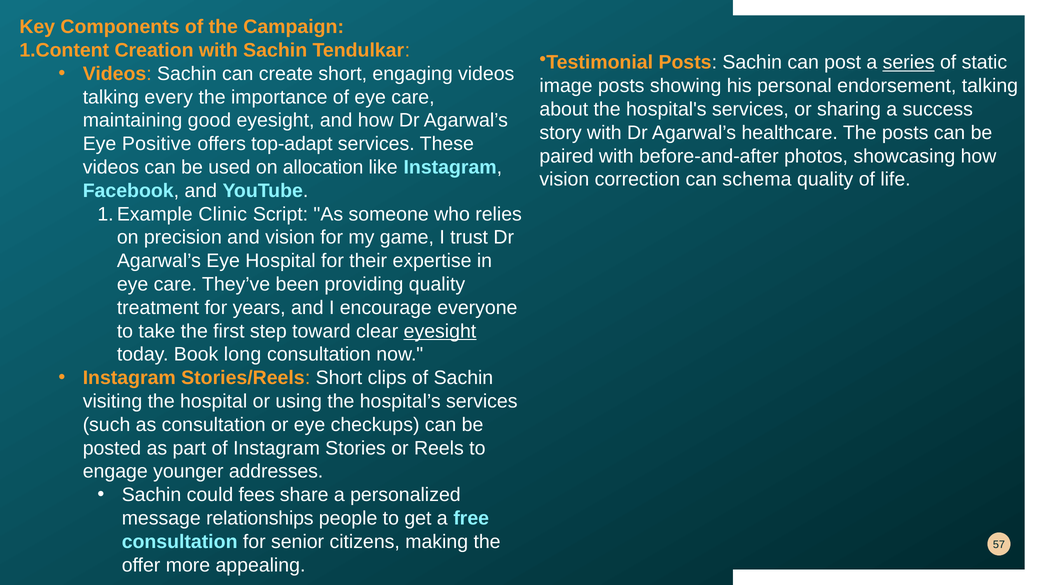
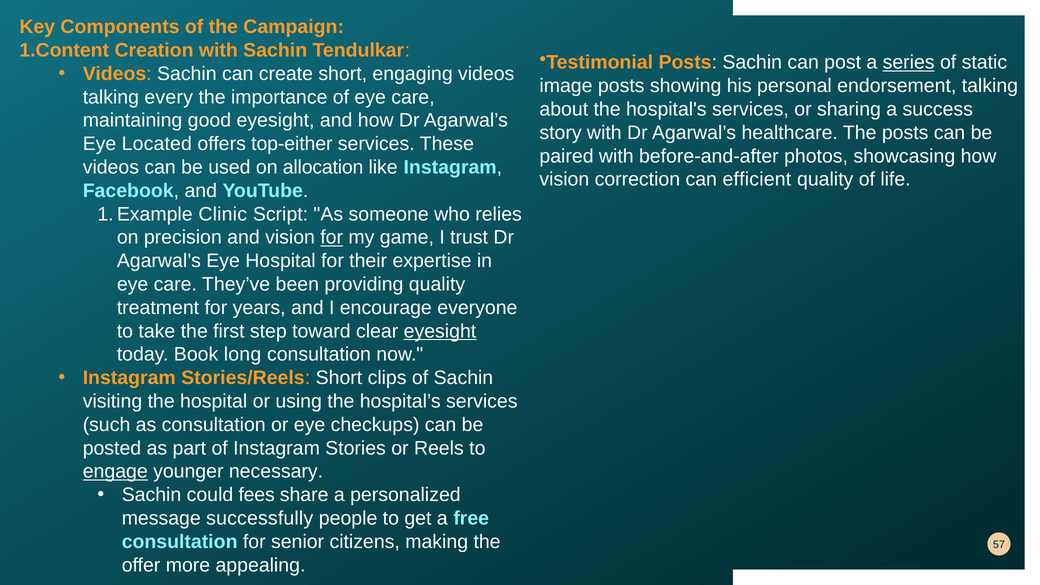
Positive: Positive -> Located (157, 144)
top-adapt: top-adapt -> top-either (292, 144)
schema: schema -> efficient (757, 179)
for underline: none -> present (332, 238)
engage underline: none -> present (115, 472)
addresses: addresses -> necessary (276, 472)
relationships: relationships -> successfully (260, 518)
